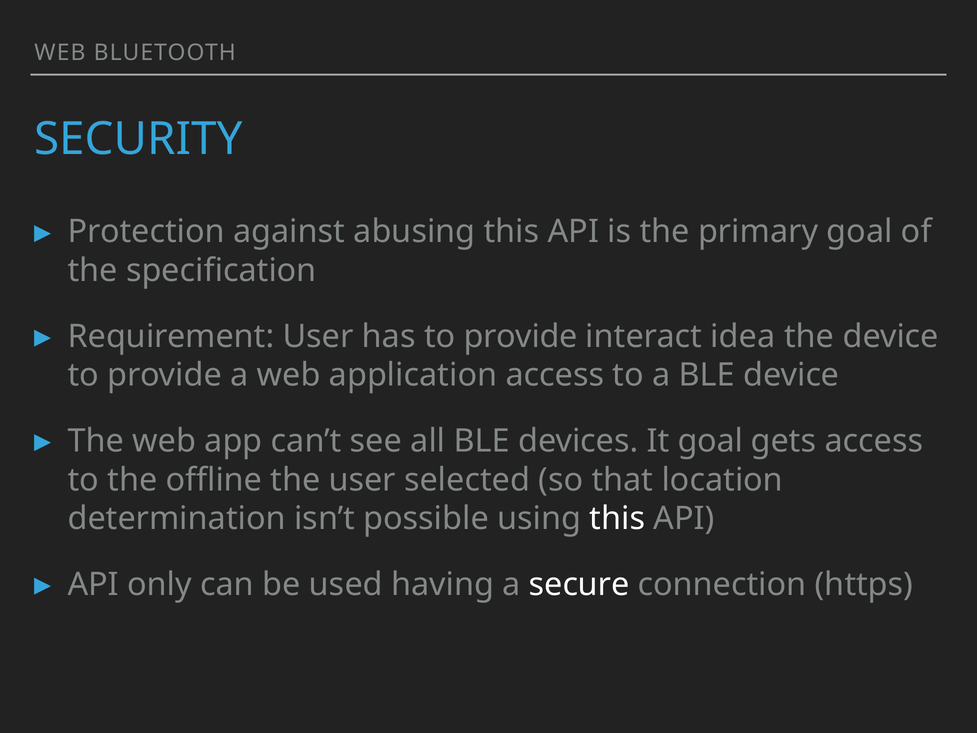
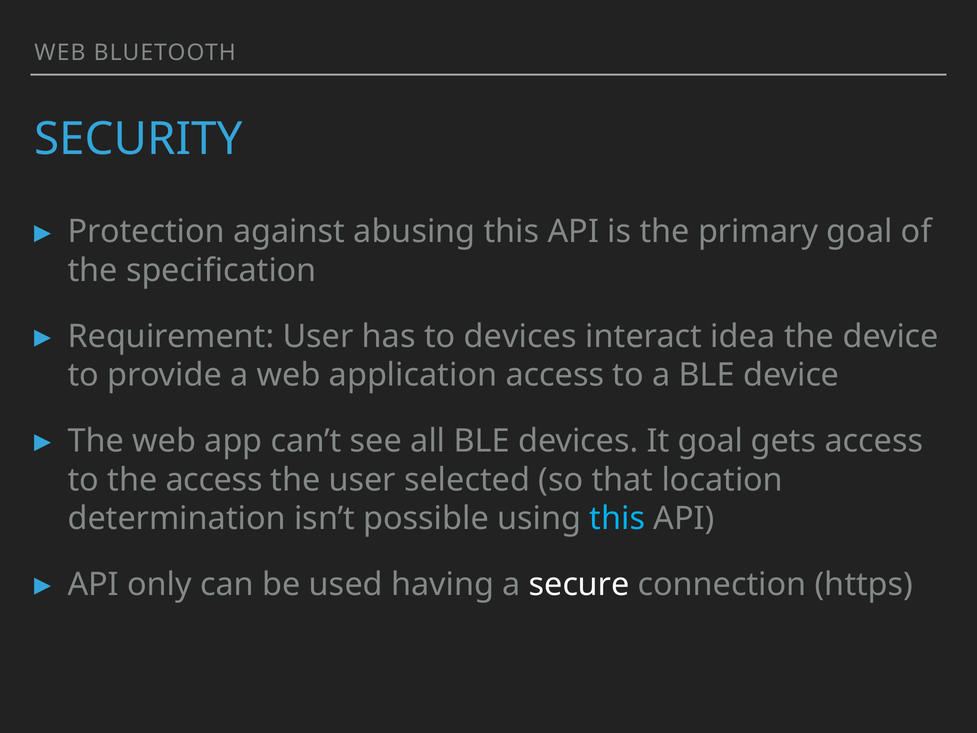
has to provide: provide -> devices (520, 336)
the offline: offline -> access (214, 480)
this colour: white -> light blue (617, 519)
